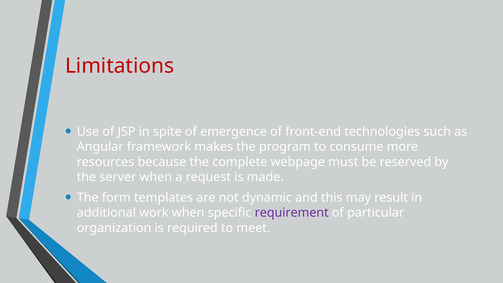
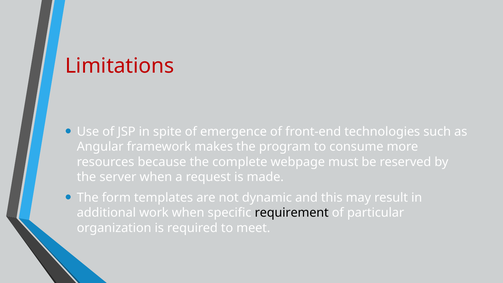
requirement colour: purple -> black (292, 213)
